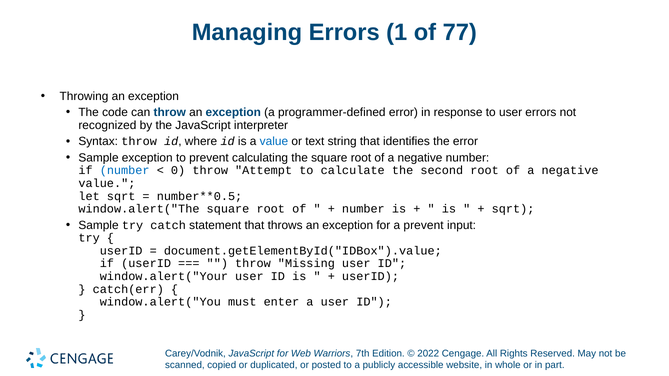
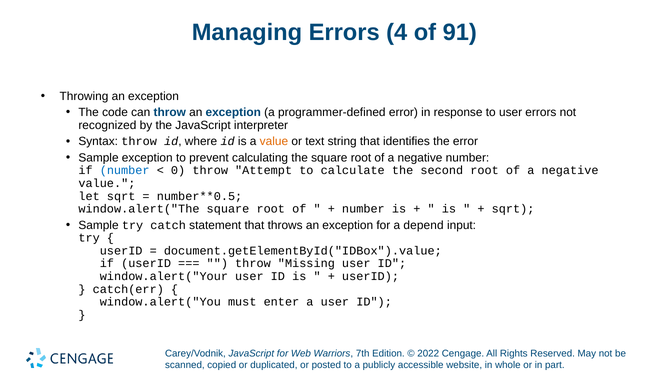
1: 1 -> 4 (397, 33)
77: 77 -> 91 (460, 33)
value colour: blue -> orange (274, 142)
a prevent: prevent -> depend (424, 225)
